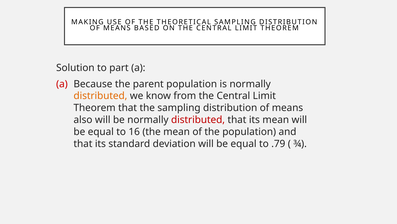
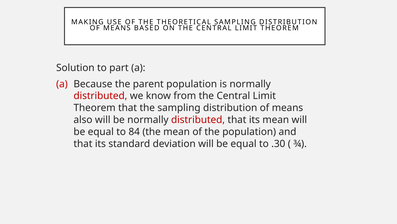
distributed colour: orange -> red (100, 96)
16: 16 -> 84 (134, 131)
.79: .79 -> .30 (278, 143)
